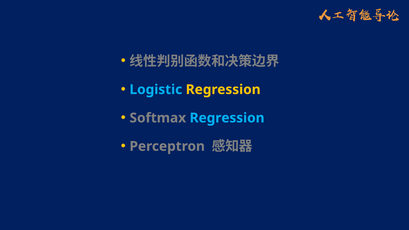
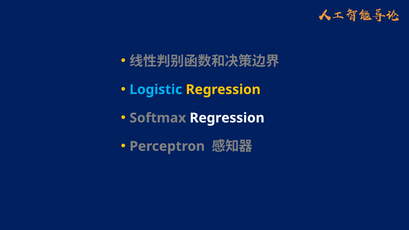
Regression colour: light blue -> white (227, 118)
